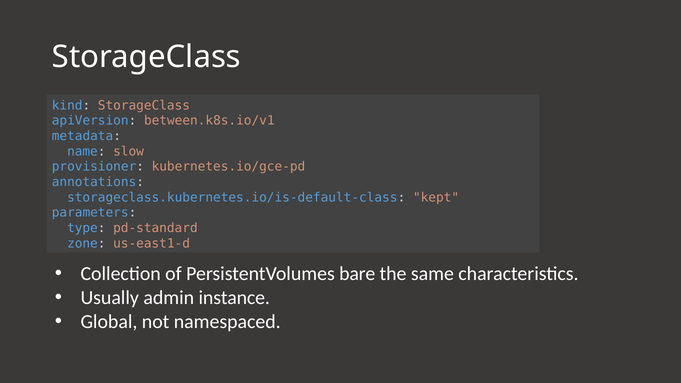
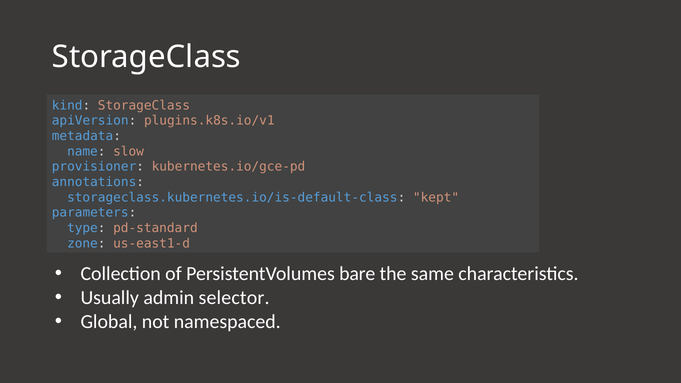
between.k8s.io/v1: between.k8s.io/v1 -> plugins.k8s.io/v1 (209, 121)
instance: instance -> selector (234, 298)
